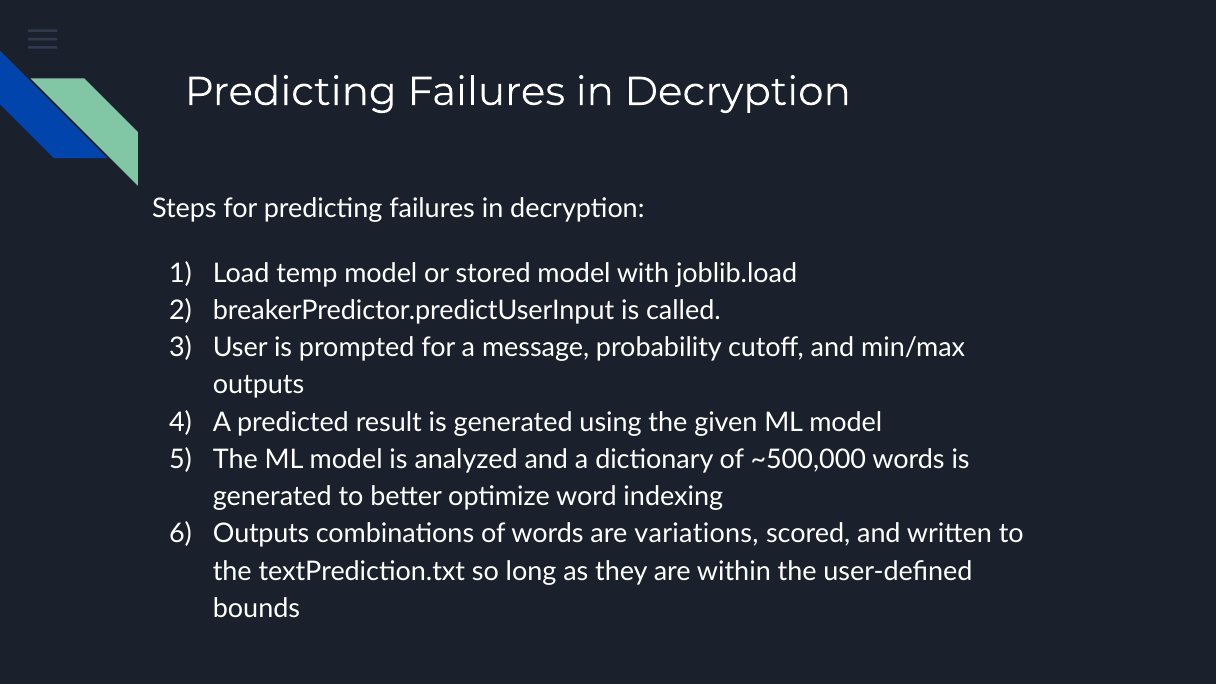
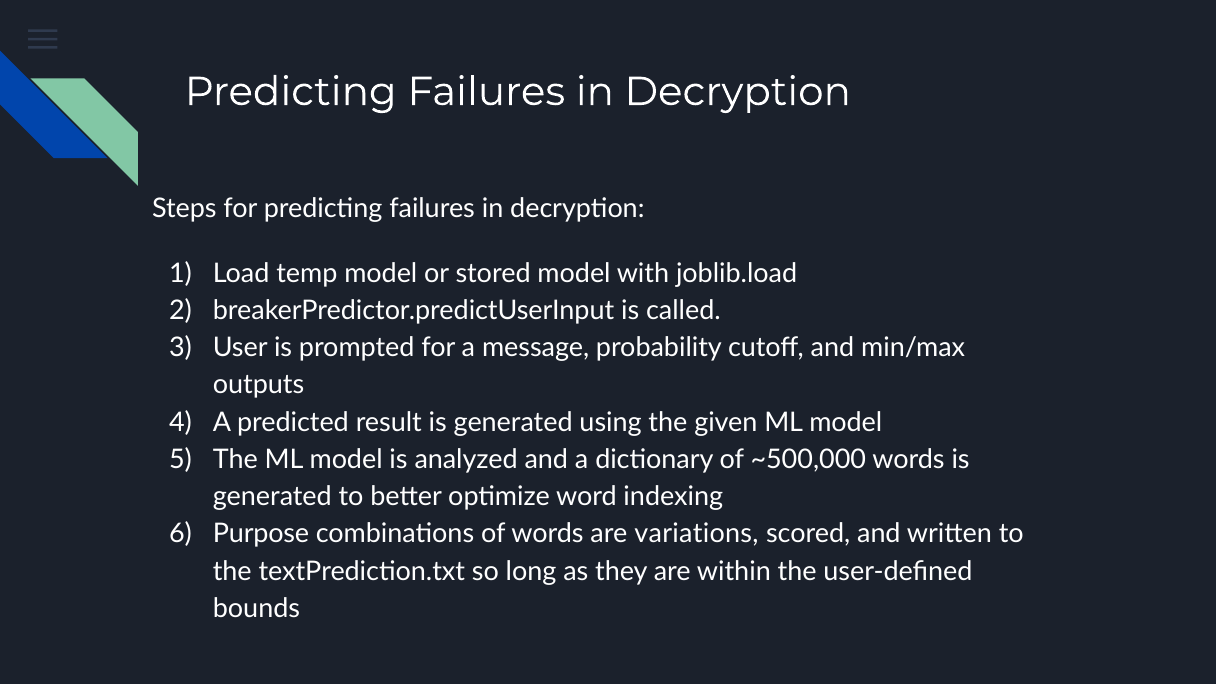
Outputs: Outputs -> Purpose (261, 534)
